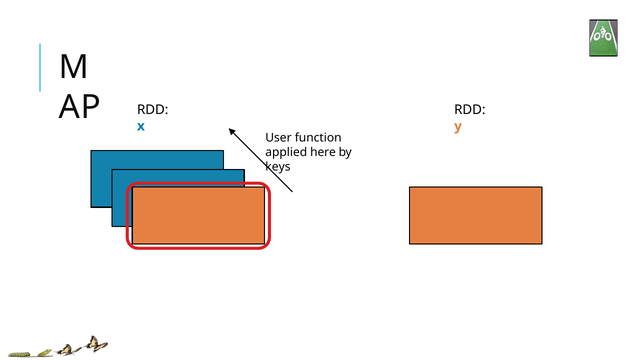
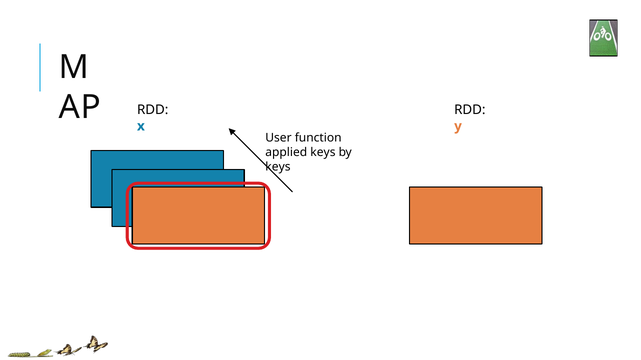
applied here: here -> keys (323, 153)
